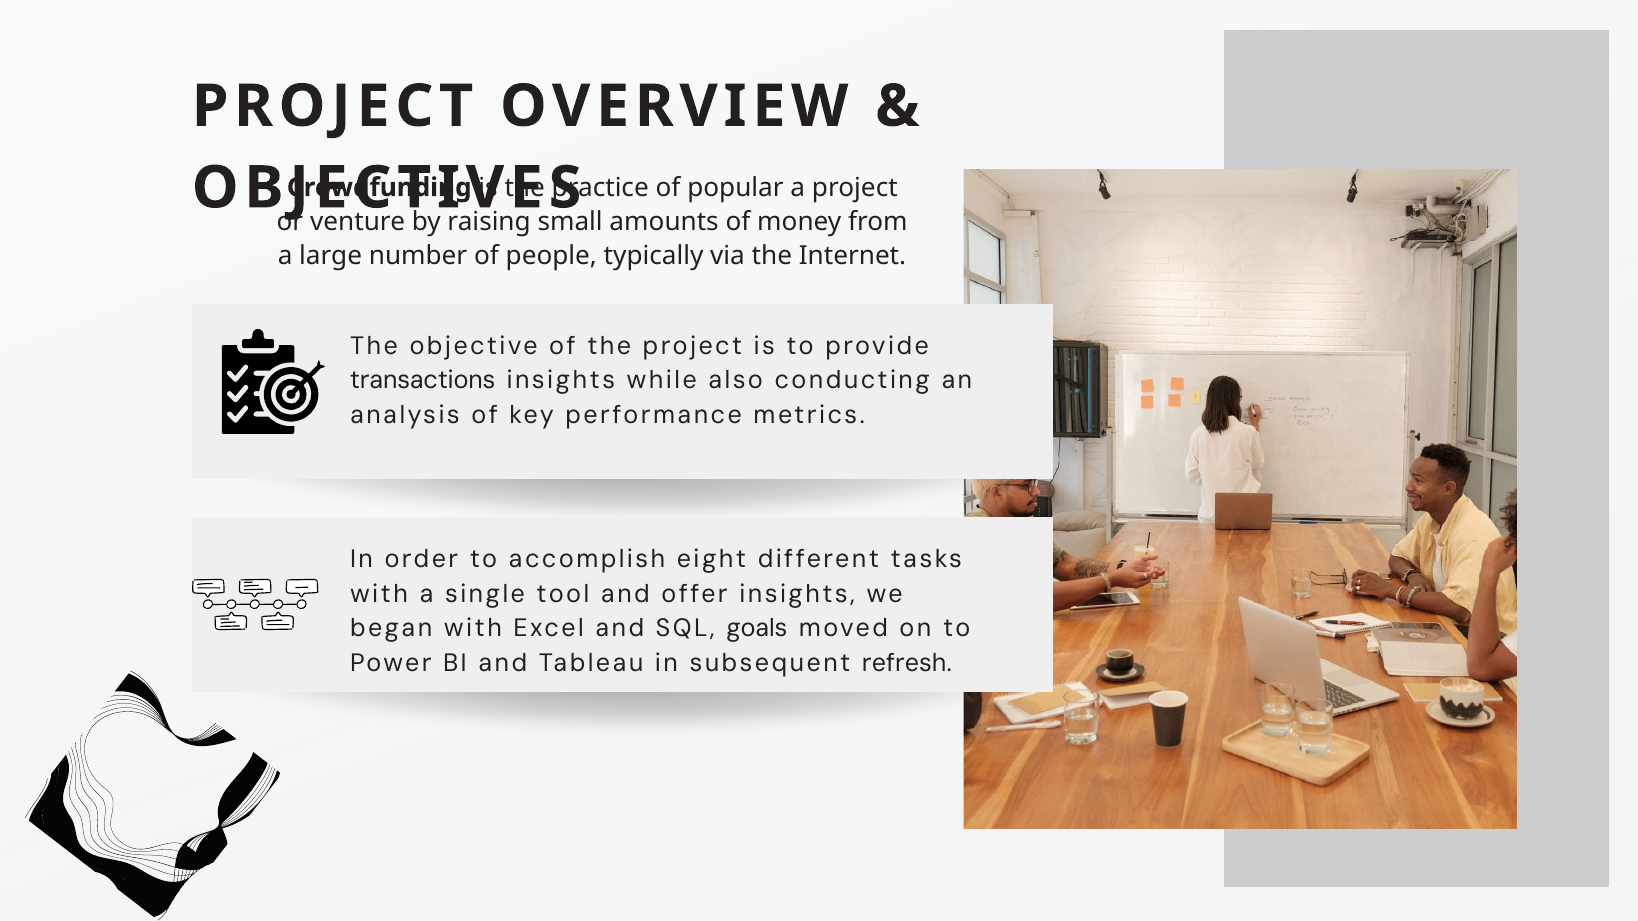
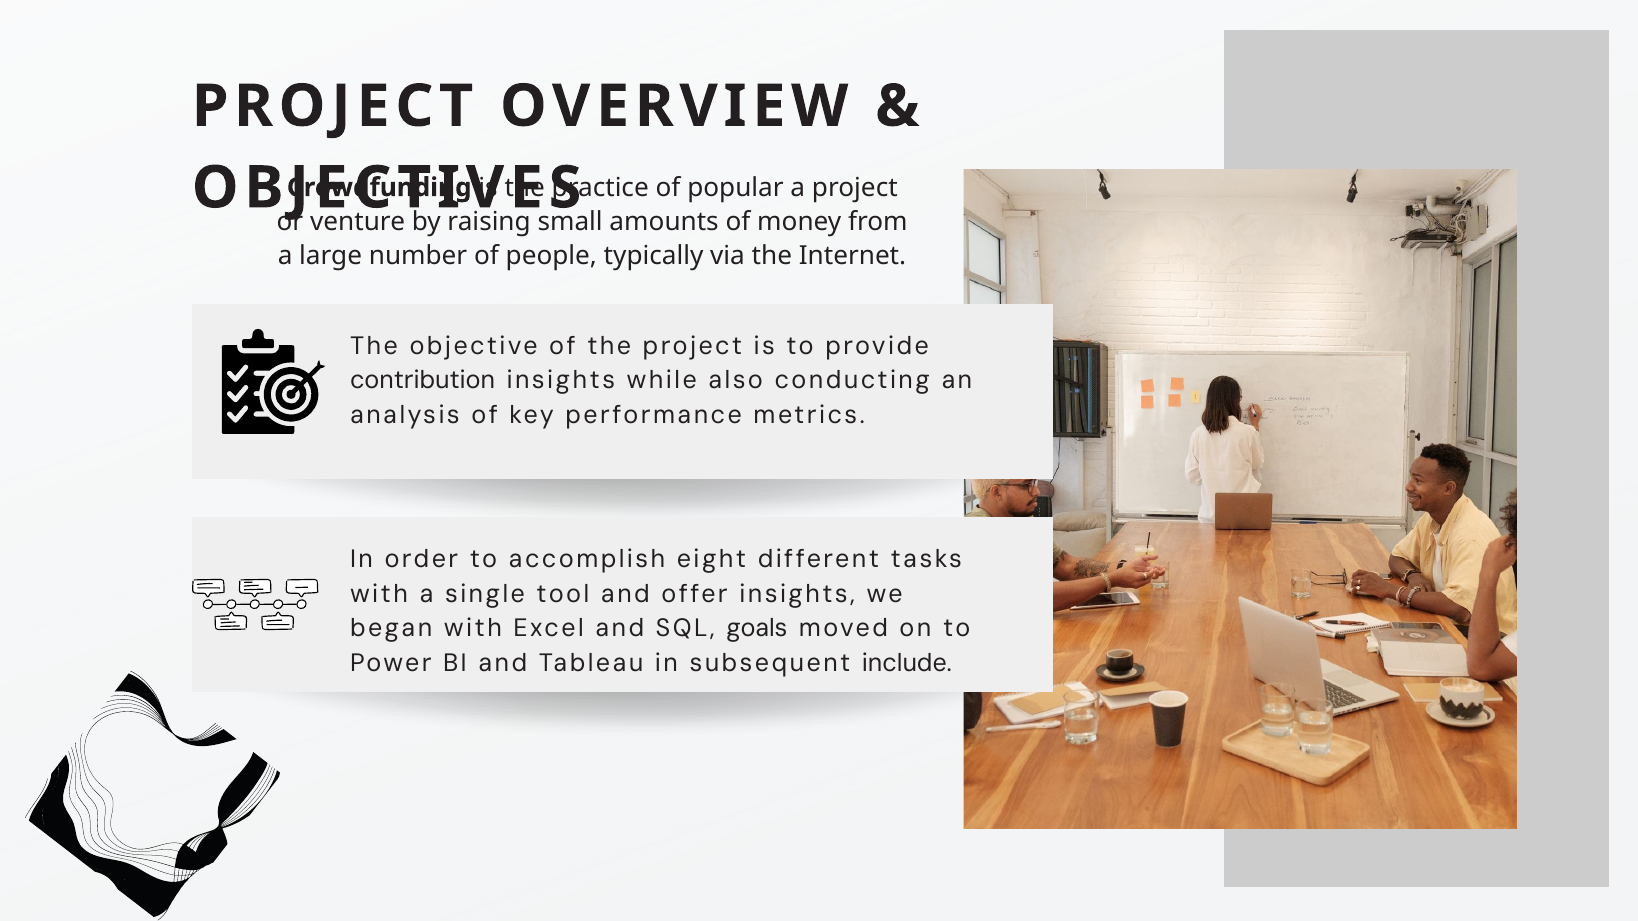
transactions: transactions -> contribution (423, 381)
refresh: refresh -> include (907, 663)
